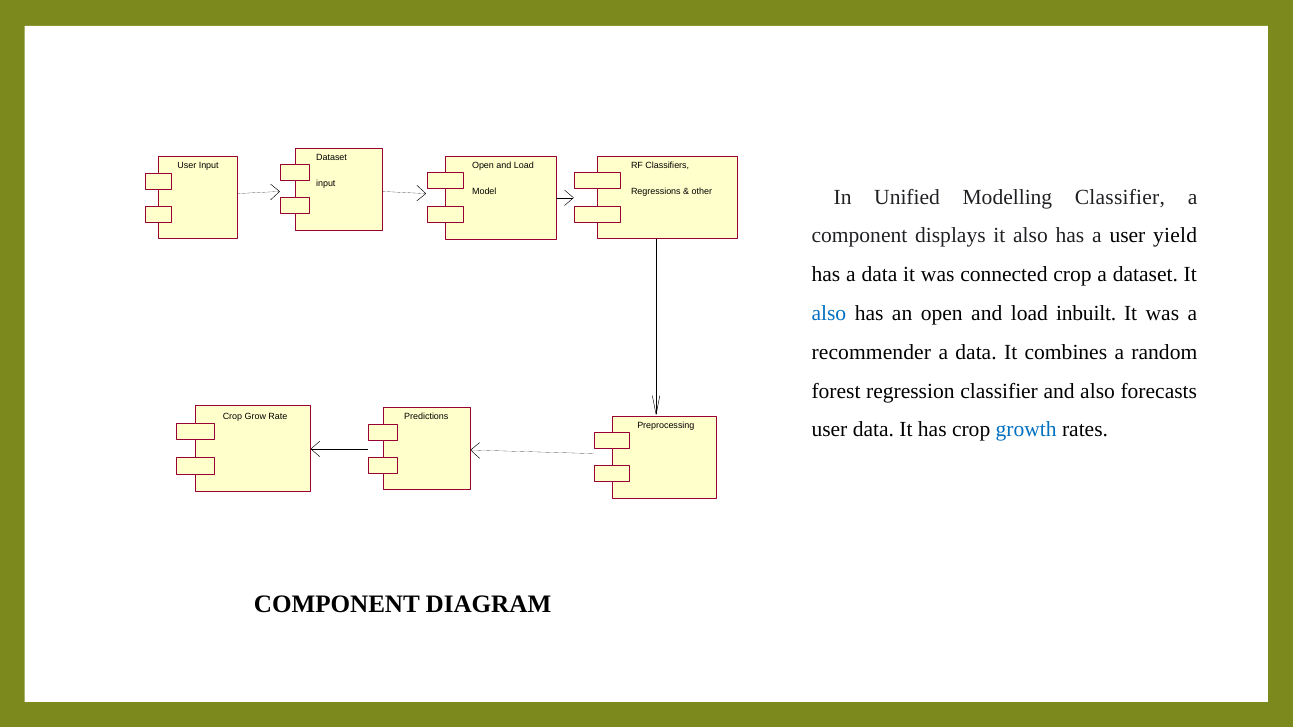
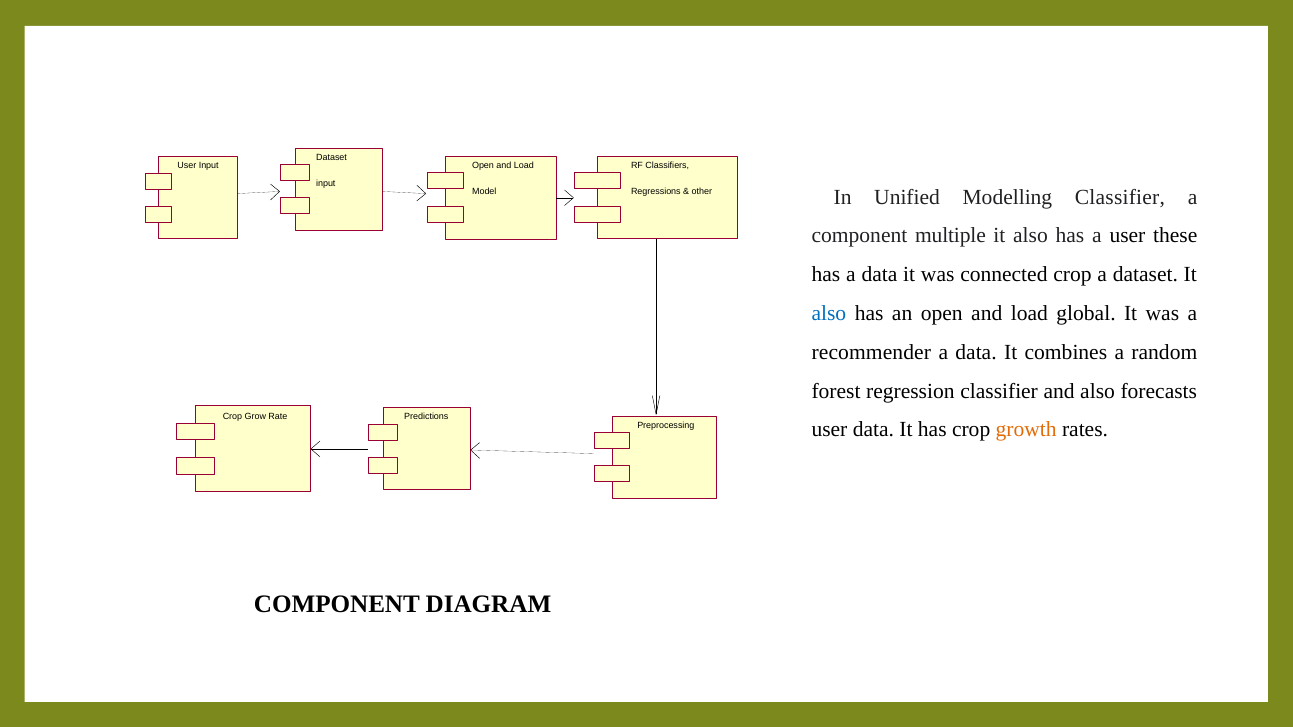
displays: displays -> multiple (950, 236)
yield: yield -> these (1175, 236)
inbuilt: inbuilt -> global (1086, 314)
growth colour: blue -> orange (1026, 430)
